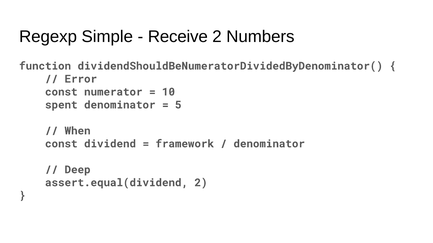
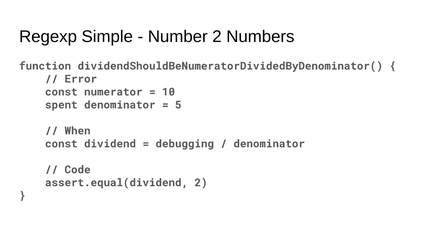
Receive: Receive -> Number (178, 37)
framework: framework -> debugging (185, 144)
Deep: Deep -> Code (78, 170)
